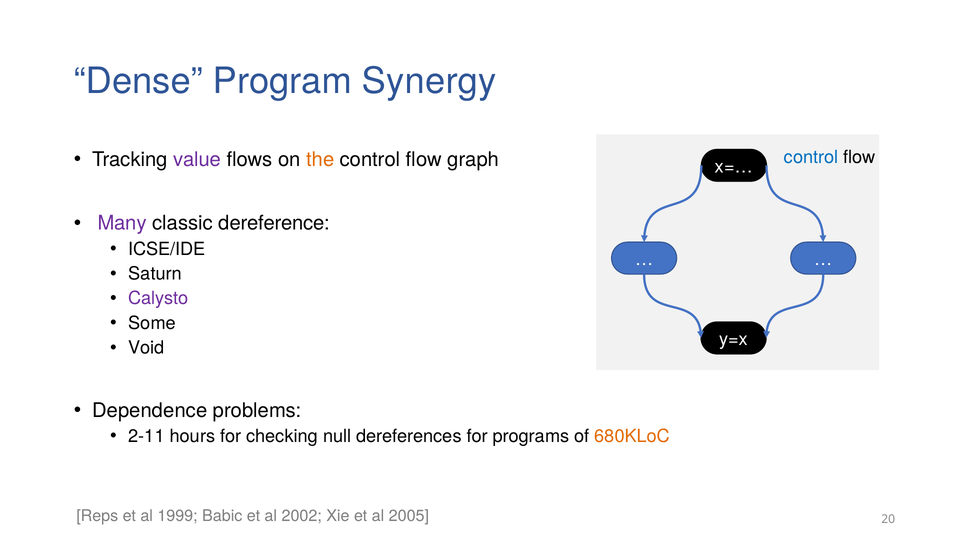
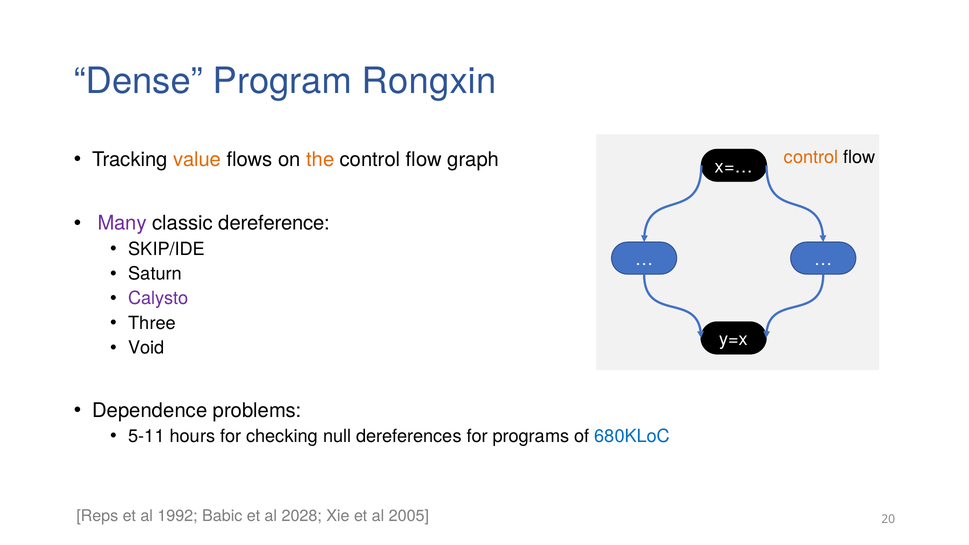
Synergy: Synergy -> Rongxin (429, 81)
value colour: purple -> orange (197, 160)
control colour: blue -> orange (811, 157)
ICSE/IDE: ICSE/IDE -> SKIP/IDE (167, 249)
Some: Some -> Three (152, 323)
2-11: 2-11 -> 5-11 (147, 436)
680KLoC colour: orange -> blue (632, 436)
1999: 1999 -> 1992 (178, 516)
2002: 2002 -> 2028 (302, 516)
